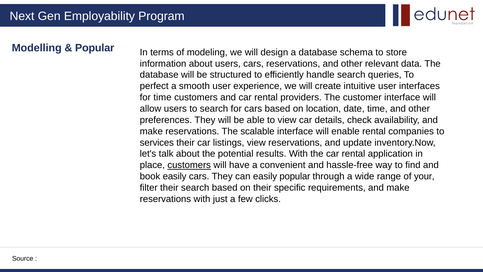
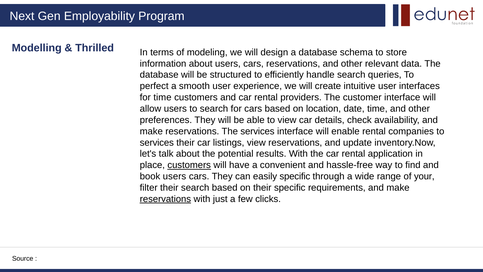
Popular: Popular -> Thrilled (95, 48)
The scalable: scalable -> services (257, 131)
book easily: easily -> users (175, 176)
easily popular: popular -> specific (295, 176)
reservations underline: none -> present (165, 199)
